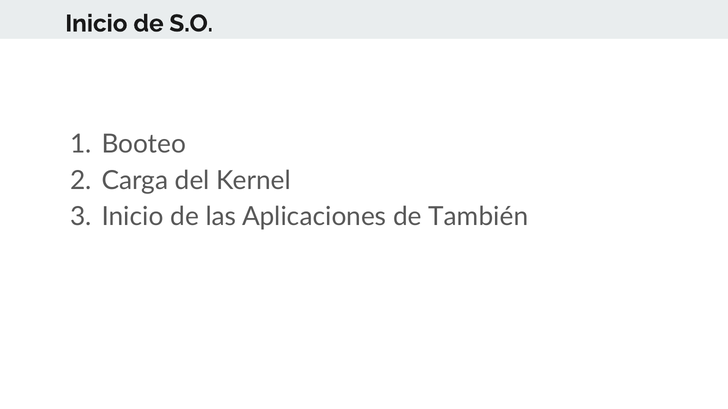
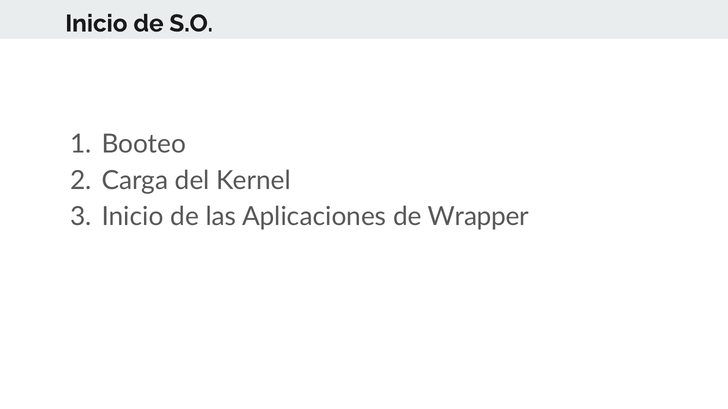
También: También -> Wrapper (478, 217)
